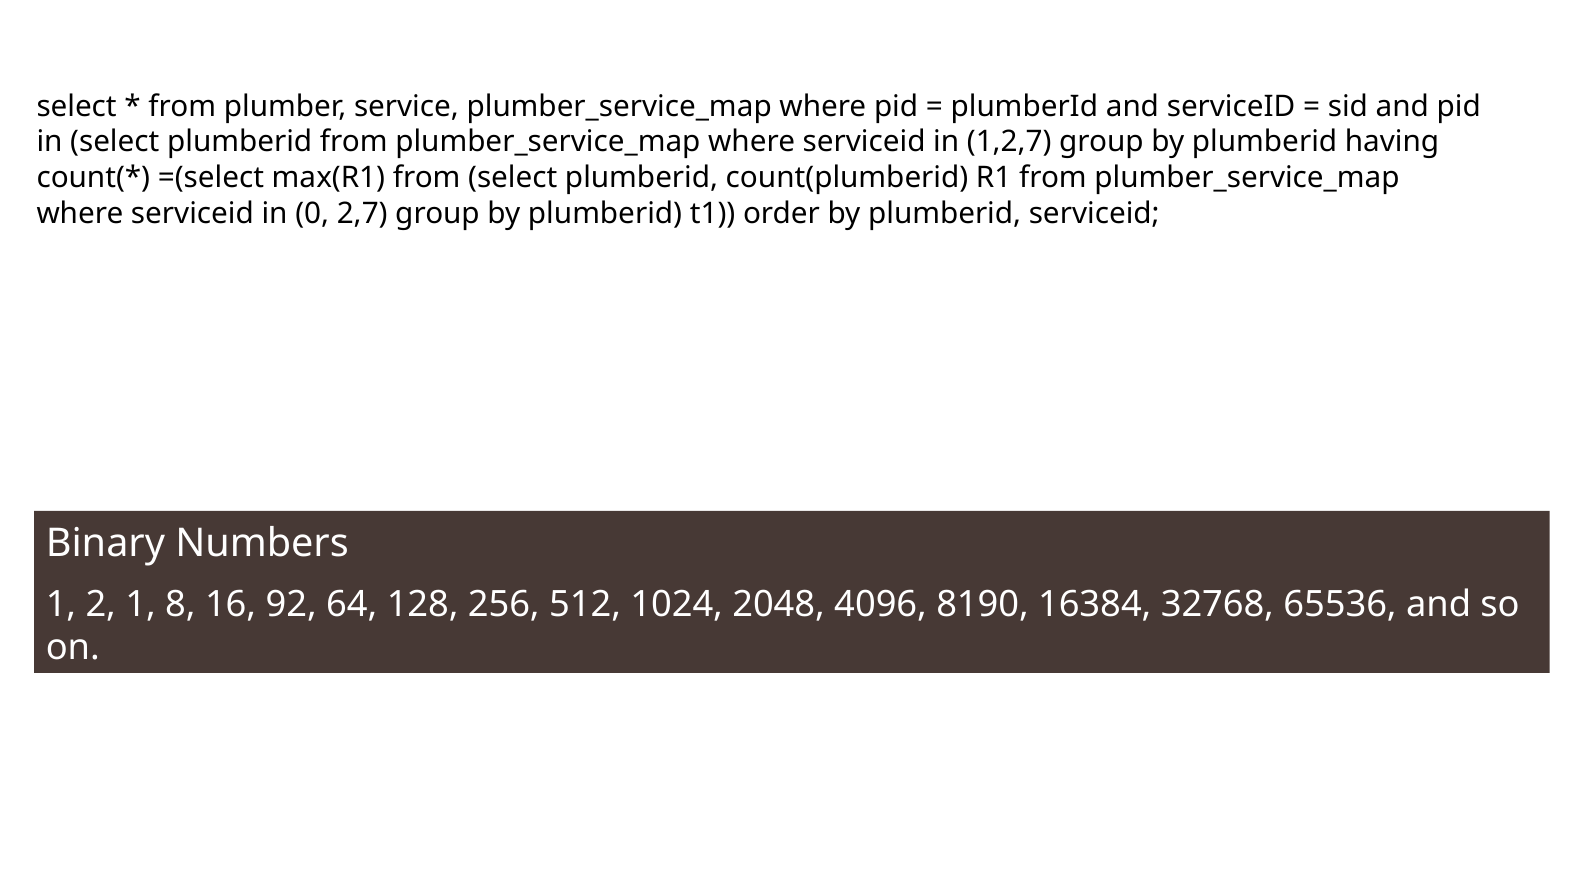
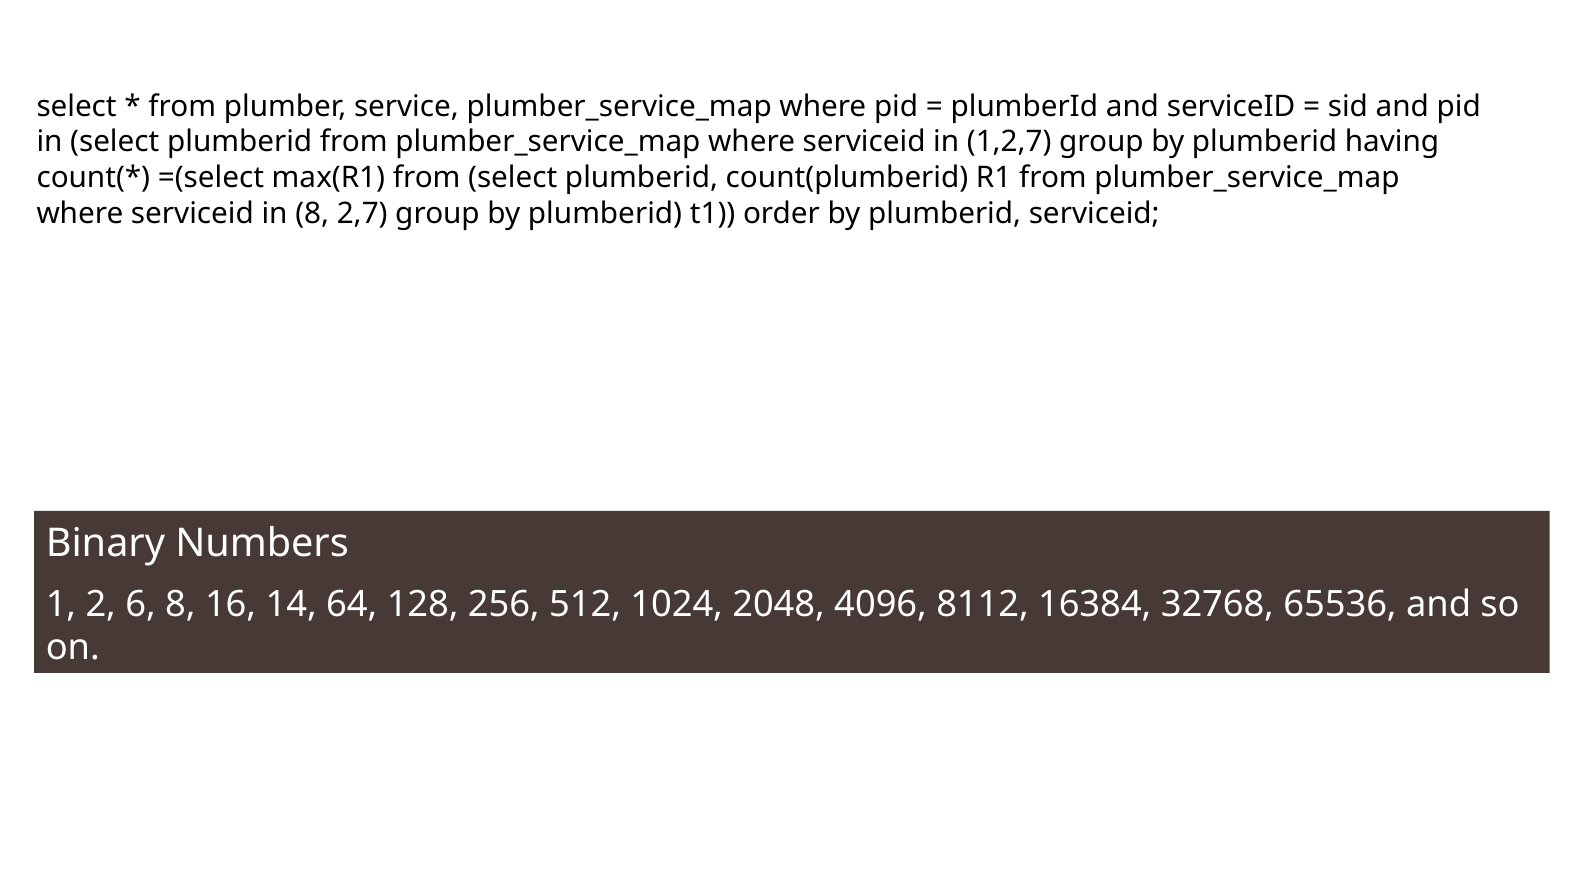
in 0: 0 -> 8 (312, 213)
2 1: 1 -> 6 (141, 604)
92: 92 -> 14 (291, 604)
8190: 8190 -> 8112 (983, 604)
